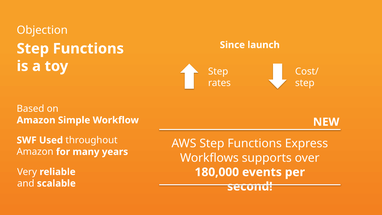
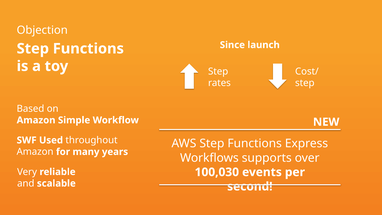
180,000: 180,000 -> 100,030 (217, 172)
